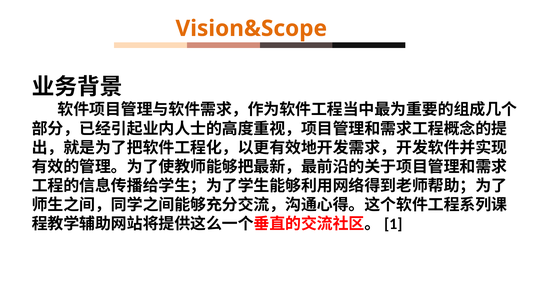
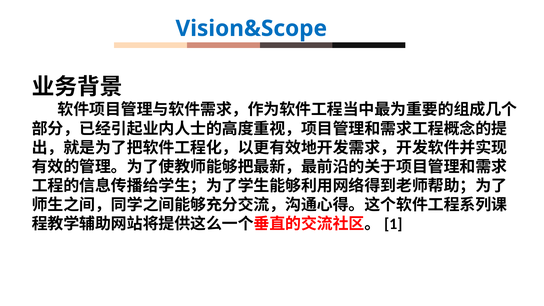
Vision&Scope colour: orange -> blue (251, 28)
